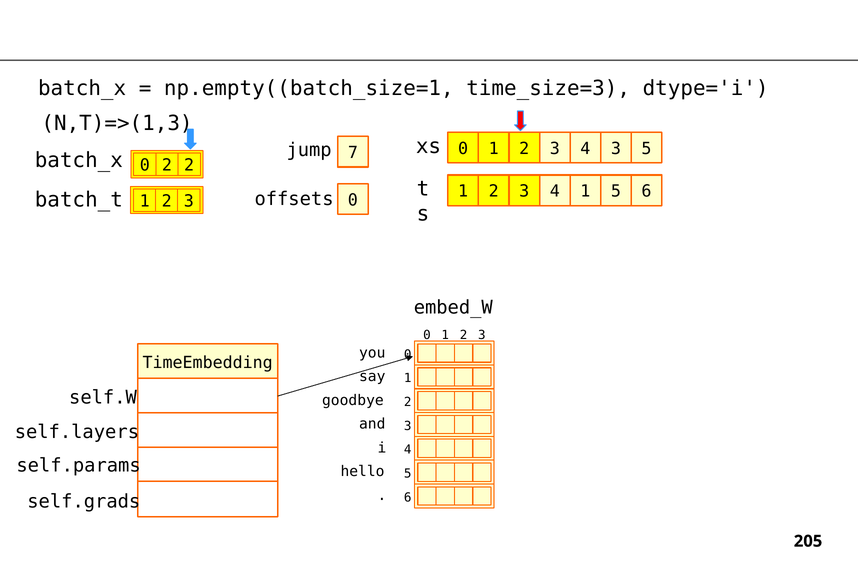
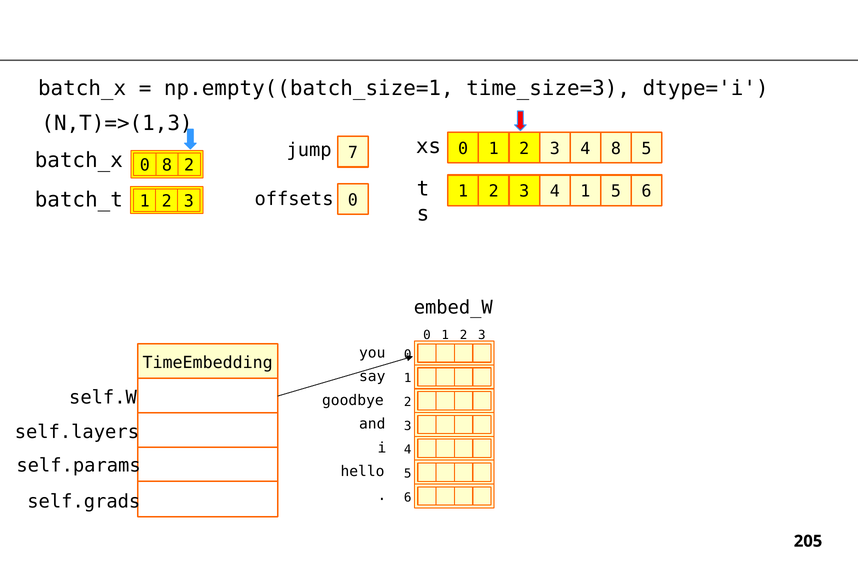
4 3: 3 -> 8 (616, 149)
0 2: 2 -> 8 (167, 165)
